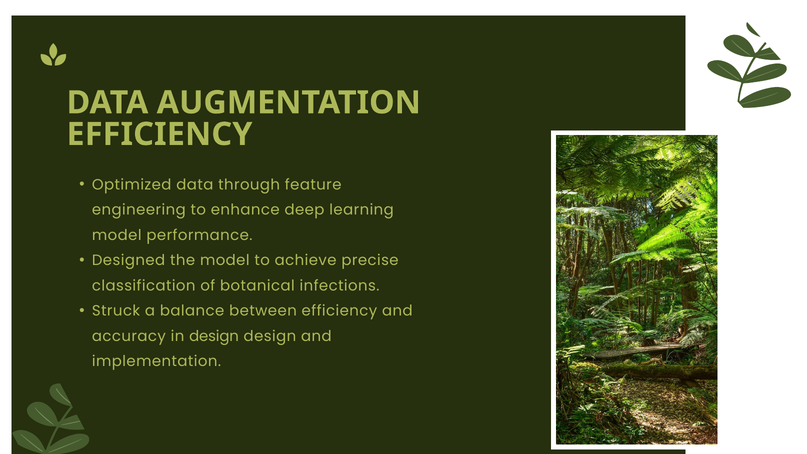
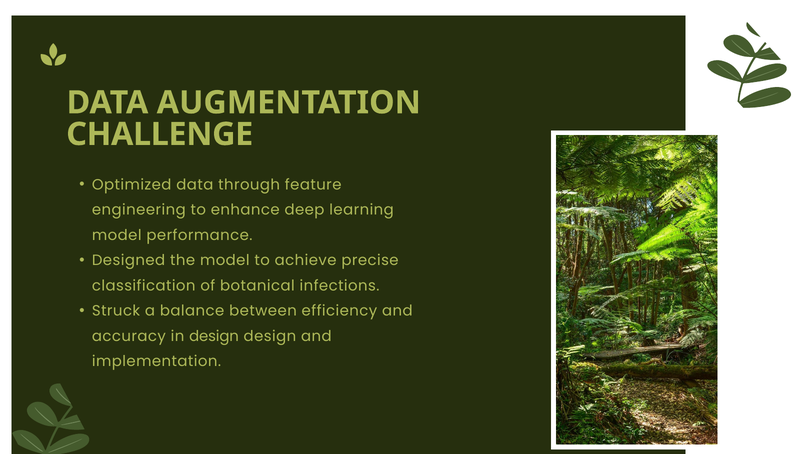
EFFICIENCY: EFFICIENCY -> CHALLENGE (160, 134)
